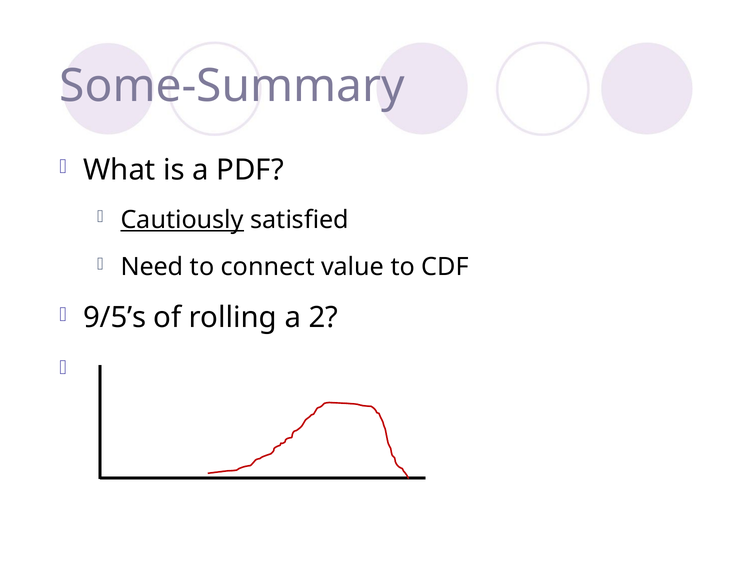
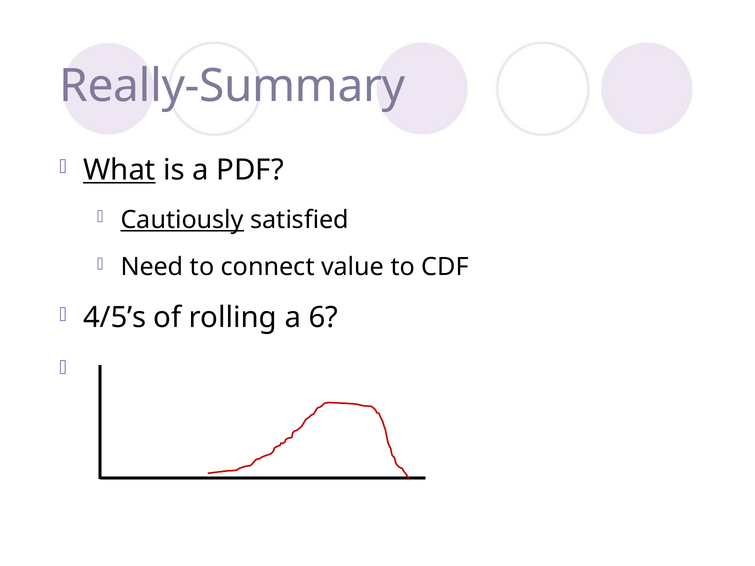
Some-Summary: Some-Summary -> Really-Summary (232, 86)
What underline: none -> present (119, 170)
9/5’s: 9/5’s -> 4/5’s (115, 318)
2: 2 -> 6 (323, 318)
